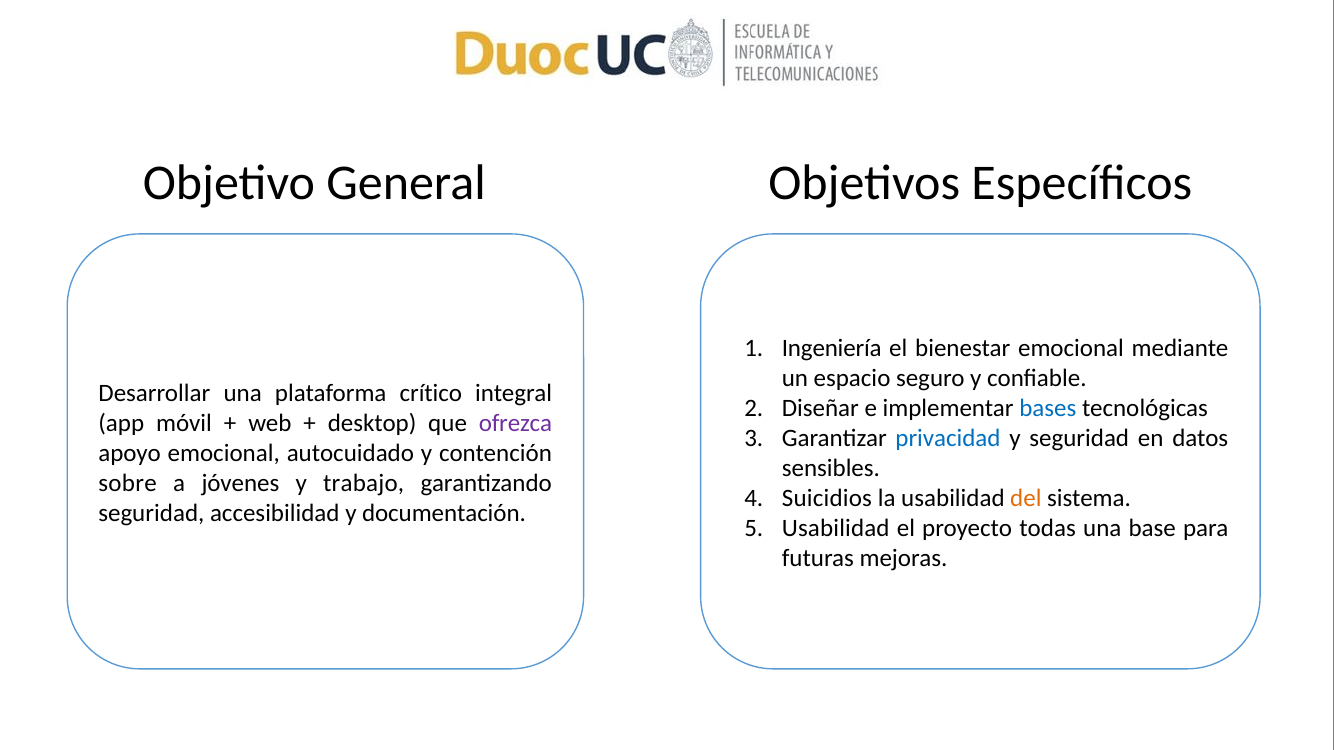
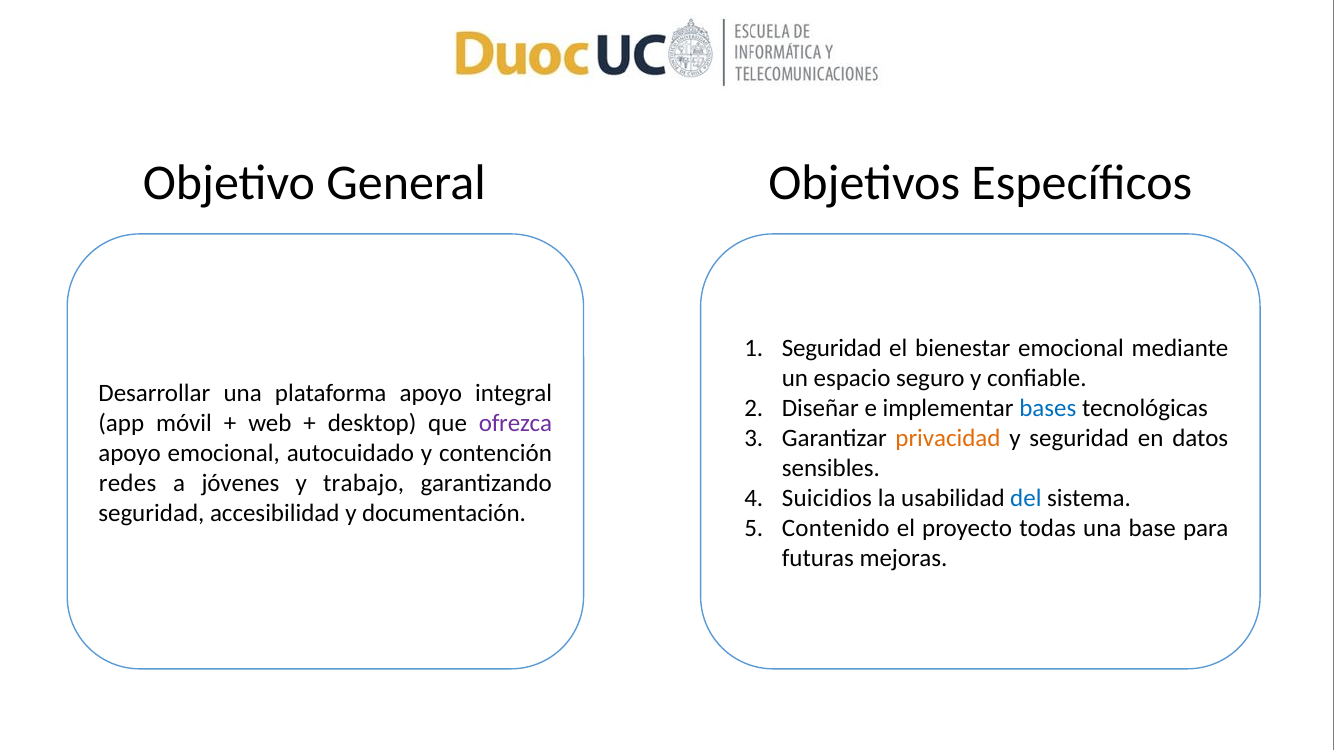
Ingeniería: Ingeniería -> Seguridad (832, 348)
plataforma crítico: crítico -> apoyo (431, 393)
privacidad colour: blue -> orange (948, 438)
sobre: sobre -> redes (128, 483)
del colour: orange -> blue (1026, 498)
Usabilidad: Usabilidad -> Contenido (836, 528)
